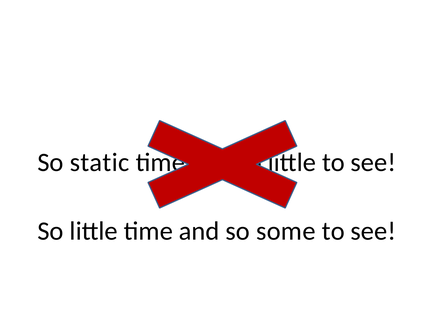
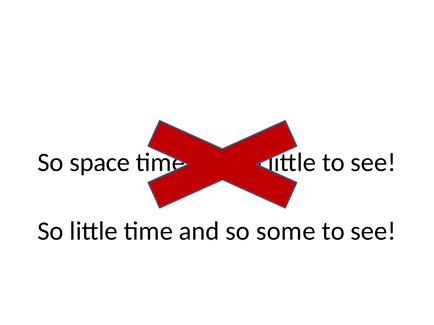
static: static -> space (100, 163)
